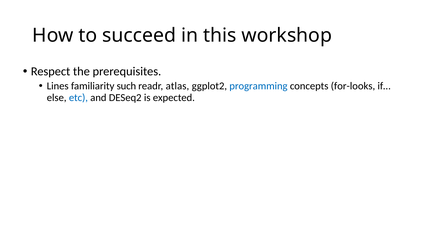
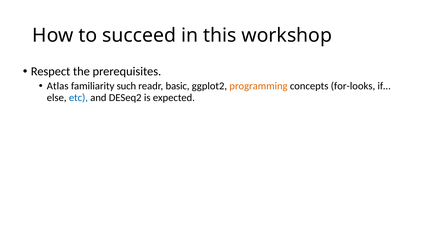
Lines: Lines -> Atlas (58, 86)
atlas: atlas -> basic (178, 86)
programming colour: blue -> orange (258, 86)
